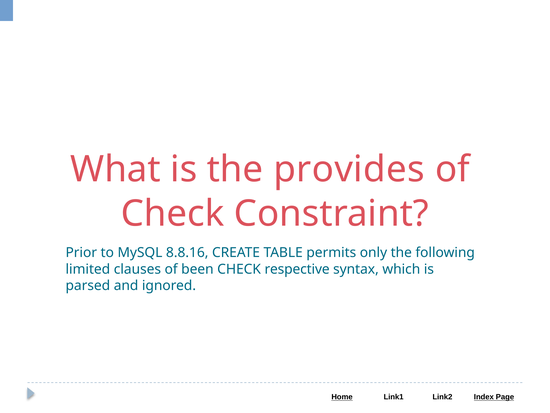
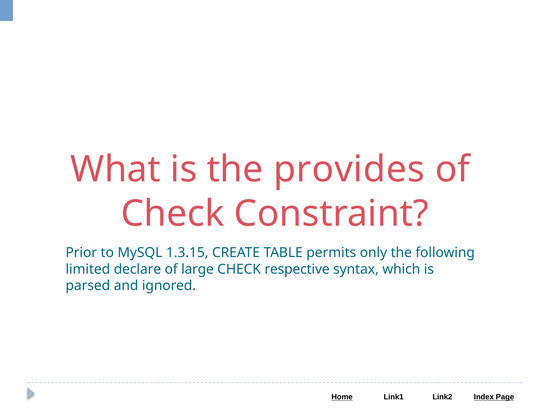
8.8.16: 8.8.16 -> 1.3.15 (187, 252)
clauses: clauses -> declare (137, 269)
been: been -> large (198, 269)
